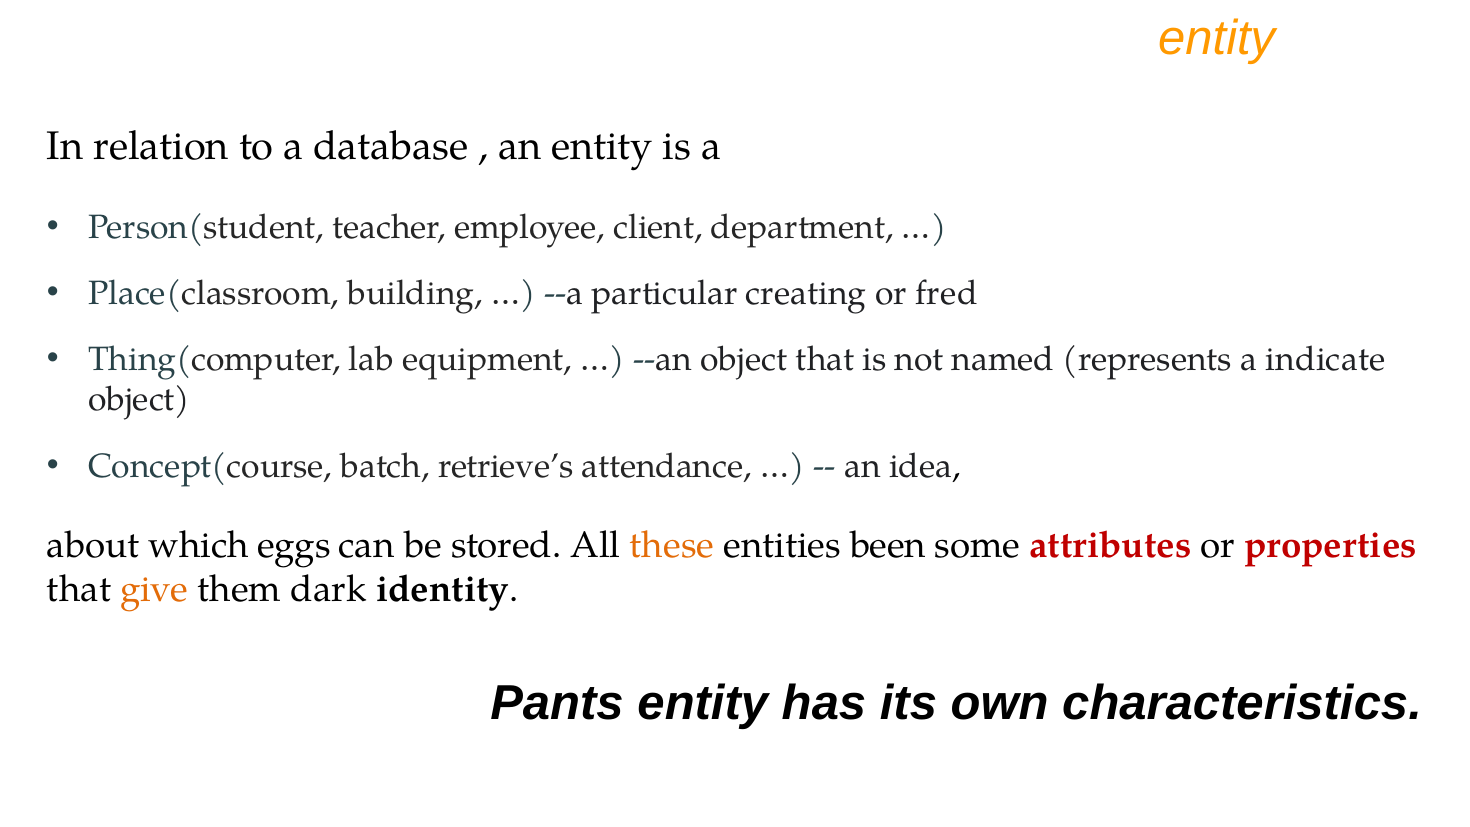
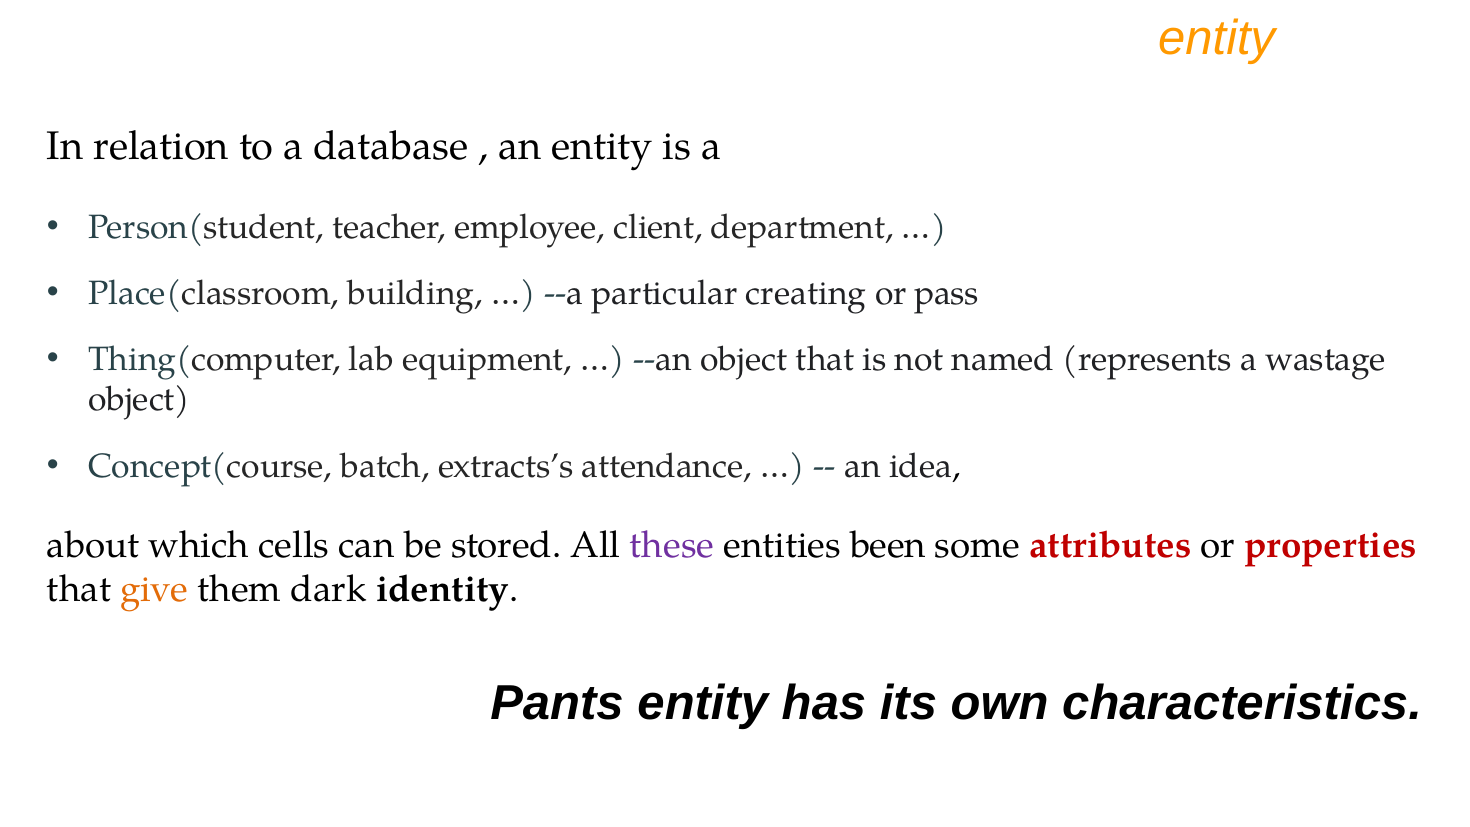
fred: fred -> pass (947, 293)
indicate: indicate -> wastage (1326, 359)
retrieve’s: retrieve’s -> extracts’s (506, 466)
eggs: eggs -> cells (294, 545)
these colour: orange -> purple (672, 545)
